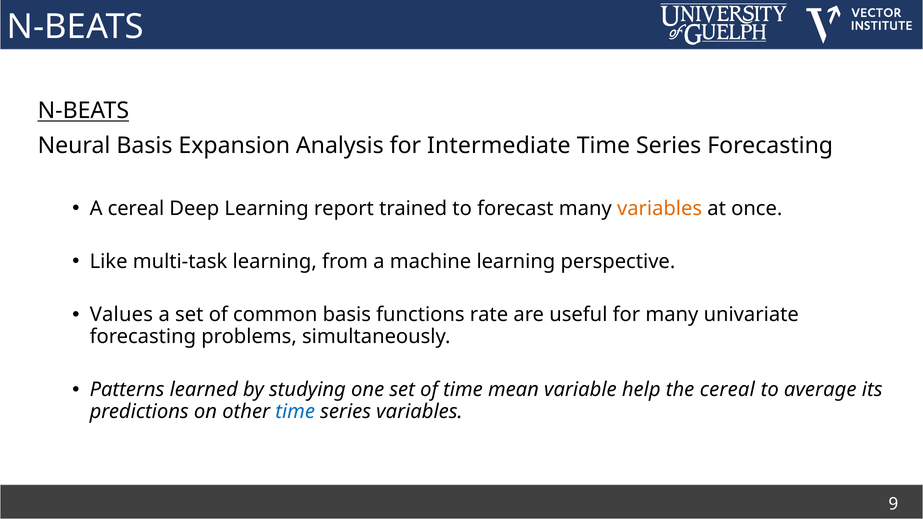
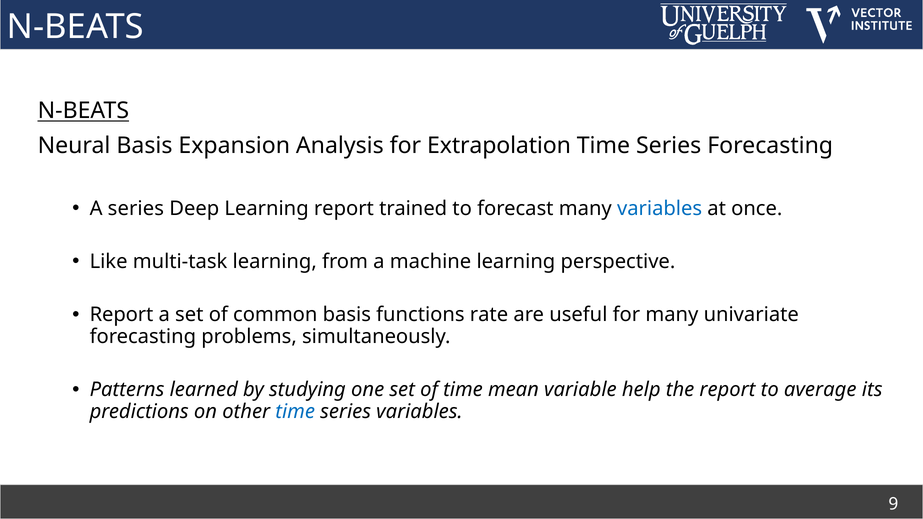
Intermediate: Intermediate -> Extrapolation (499, 146)
A cereal: cereal -> series (136, 208)
variables colour: orange -> blue (660, 208)
Values: Values -> Report (122, 315)
the cereal: cereal -> report (727, 390)
